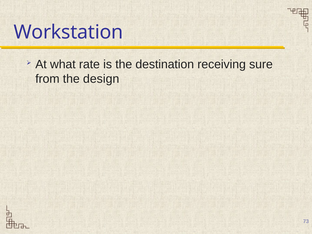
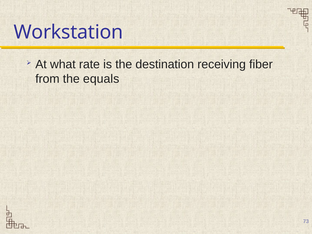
sure: sure -> fiber (261, 64)
design: design -> equals (101, 79)
